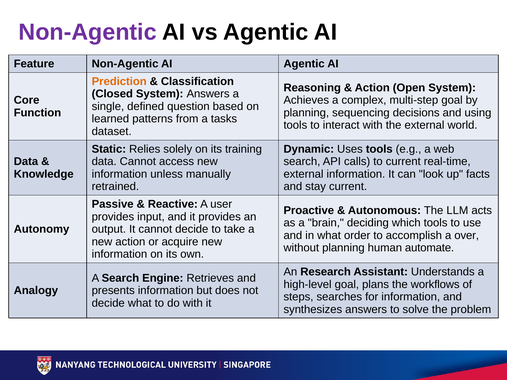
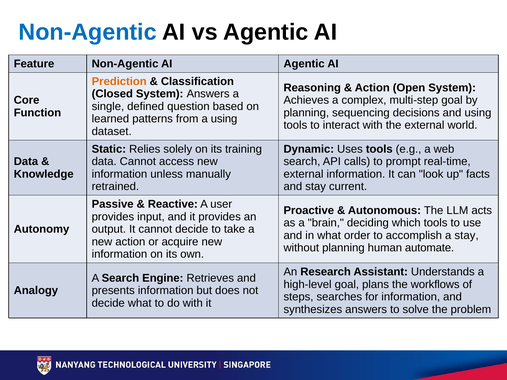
Non-Agentic colour: purple -> blue (88, 32)
a tasks: tasks -> using (224, 119)
to current: current -> prompt (403, 162)
a over: over -> stay (467, 236)
